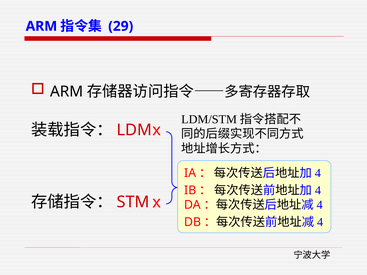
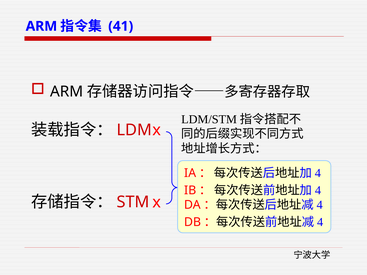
29: 29 -> 41 (121, 26)
